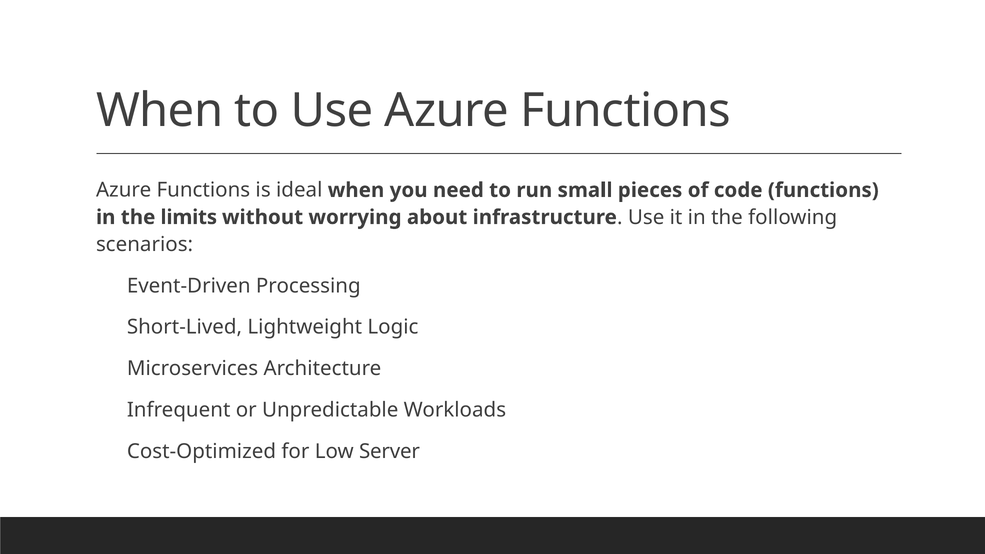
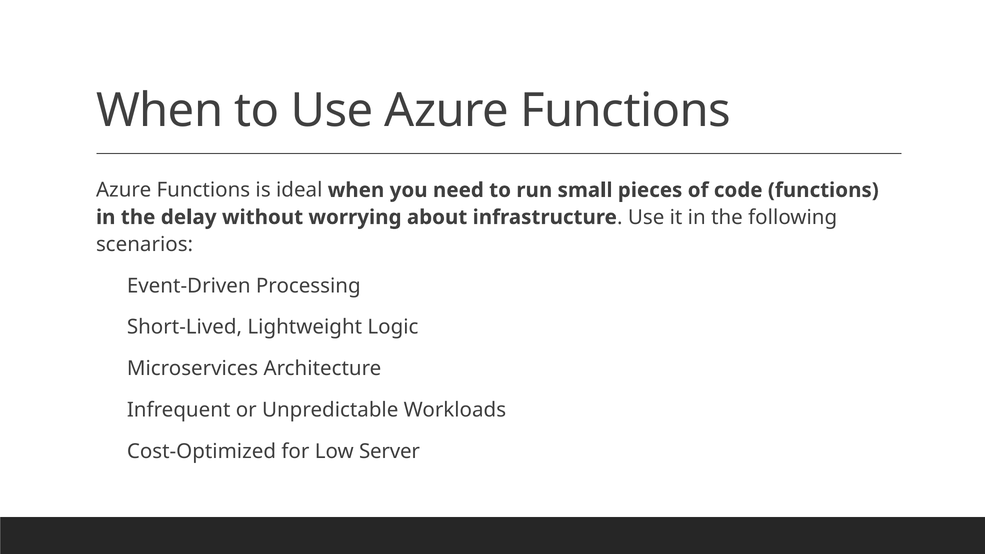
limits: limits -> delay (189, 217)
